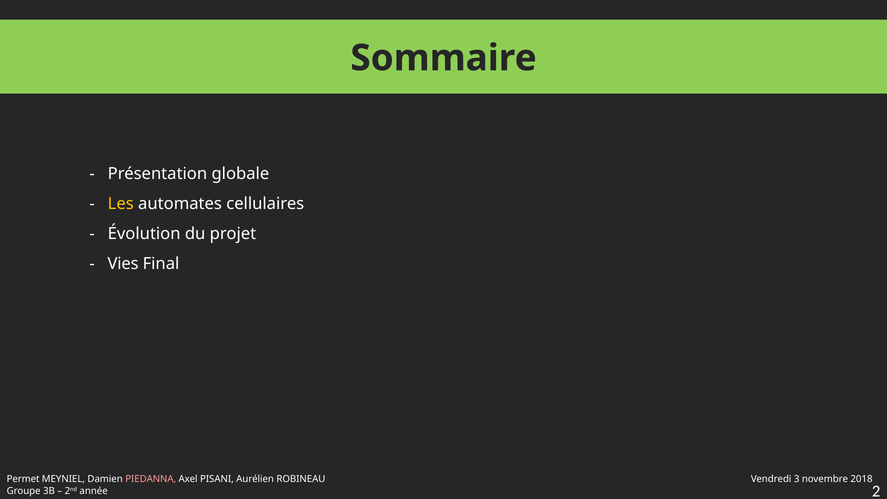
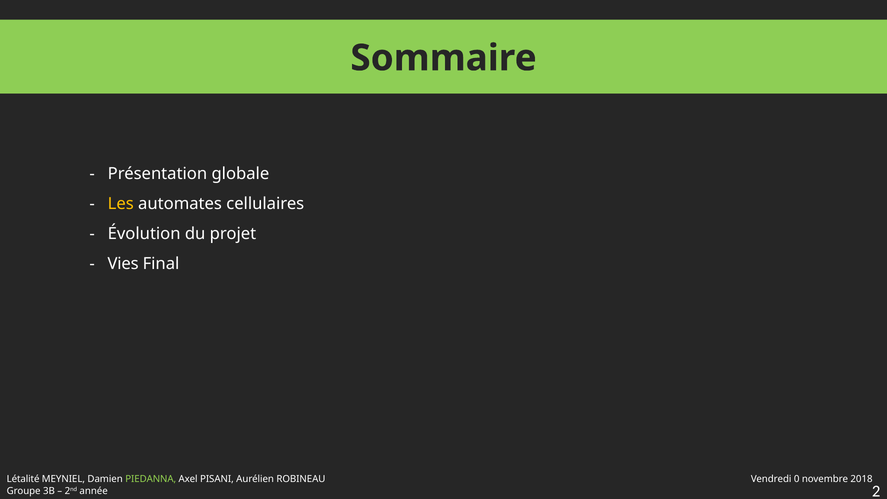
Permet: Permet -> Létalité (23, 479)
PIEDANNA colour: pink -> light green (151, 479)
3: 3 -> 0 (797, 479)
